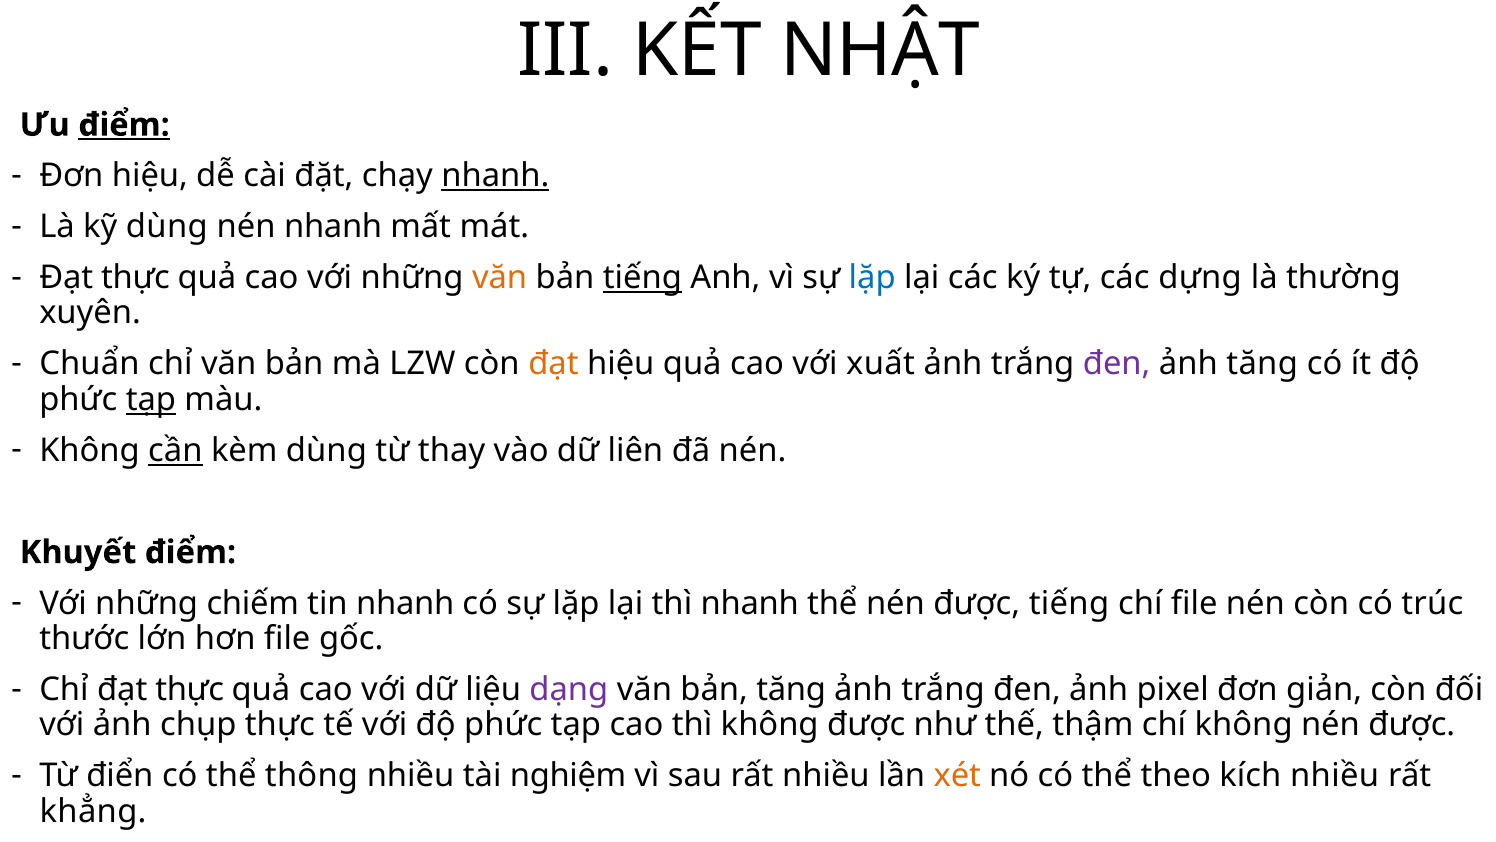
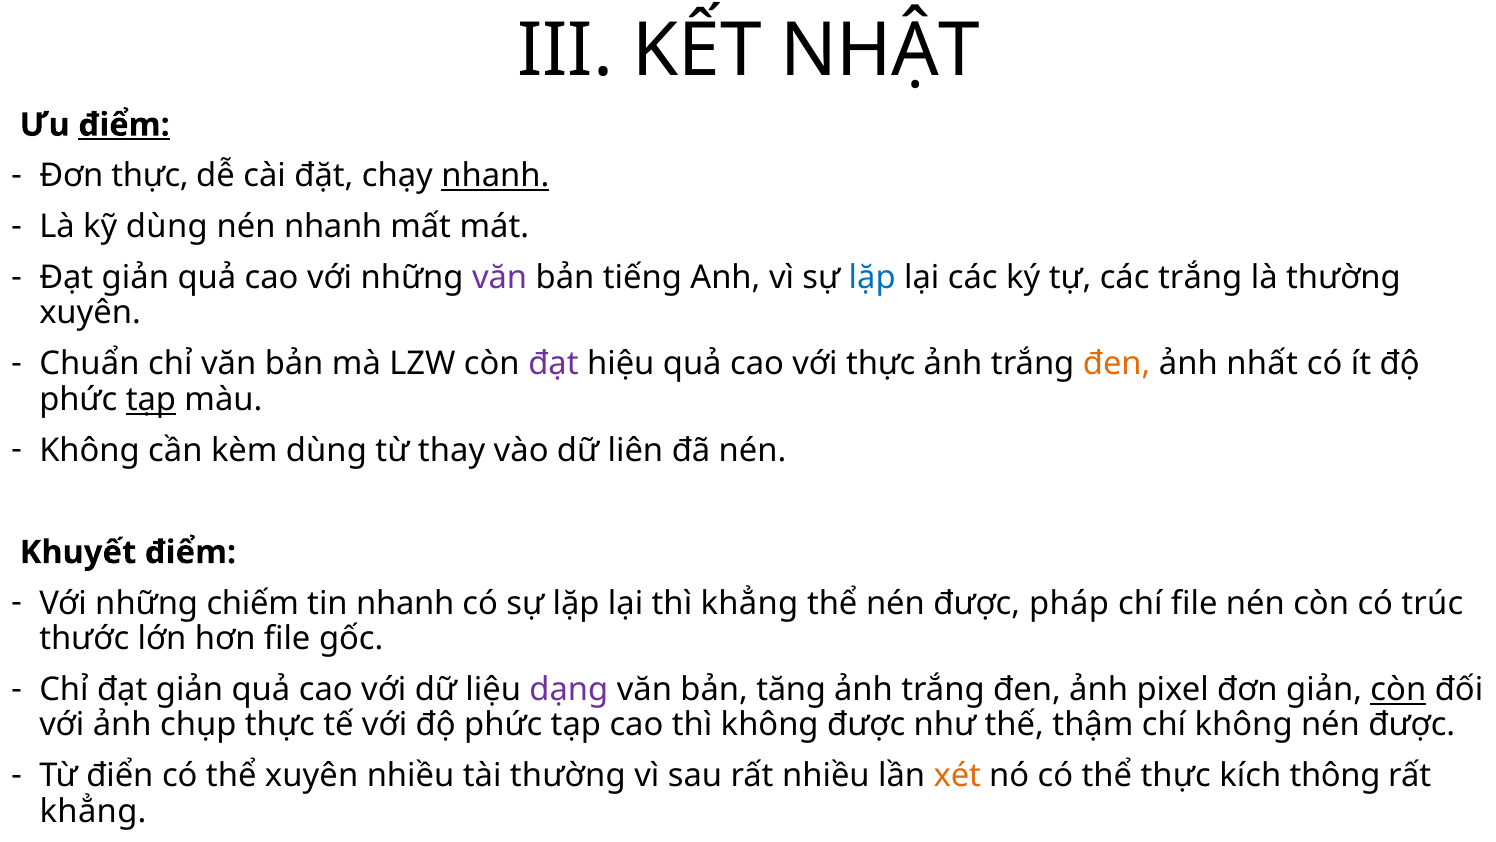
Đơn hiệu: hiệu -> thực (150, 176)
thực: thực -> giản (135, 278)
văn colour: orange -> purple (500, 278)
tiếng underline: present -> none (642, 278)
các dựng: dựng -> trắng (1200, 278)
đạt colour: orange -> purple (553, 364)
với xuất: xuất -> thực (881, 364)
đen colour: purple -> orange (1117, 364)
ảnh tăng: tăng -> nhất (1262, 364)
cần underline: present -> none (175, 450)
thì nhanh: nhanh -> khẳng (749, 603)
được tiếng: tiếng -> pháp (1069, 603)
Chỉ đạt thực: thực -> giản (190, 689)
còn underline: none -> present (1398, 689)
thể thông: thông -> xuyên (312, 776)
tài nghiệm: nghiệm -> thường (568, 776)
thể theo: theo -> thực (1176, 776)
kích nhiều: nhiều -> thông (1335, 776)
